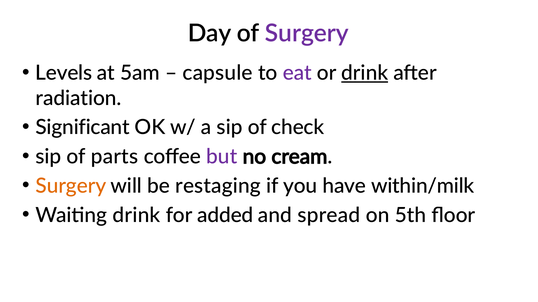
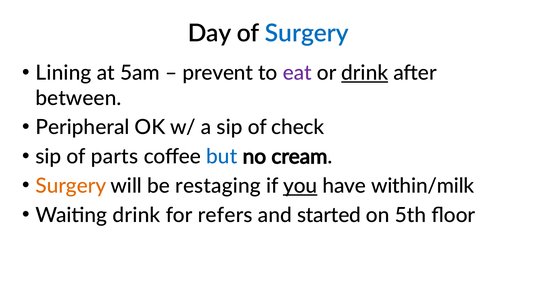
Surgery colour: purple -> blue (307, 33)
Levels: Levels -> Lining (64, 73)
capsule: capsule -> prevent (218, 73)
radiation: radiation -> between (78, 98)
Significant: Significant -> Peripheral (82, 128)
but colour: purple -> blue (222, 157)
you underline: none -> present (300, 186)
added: added -> refers (225, 216)
spread: spread -> started (329, 216)
